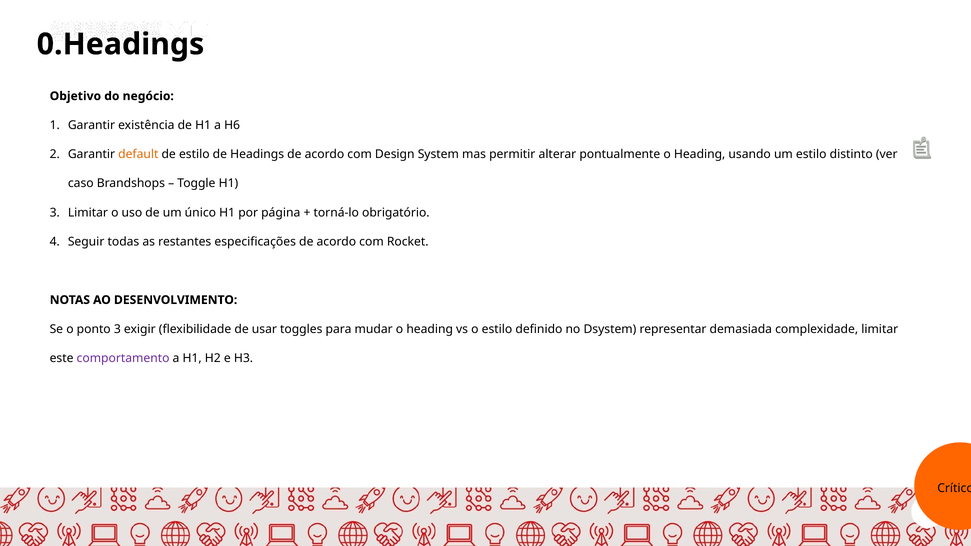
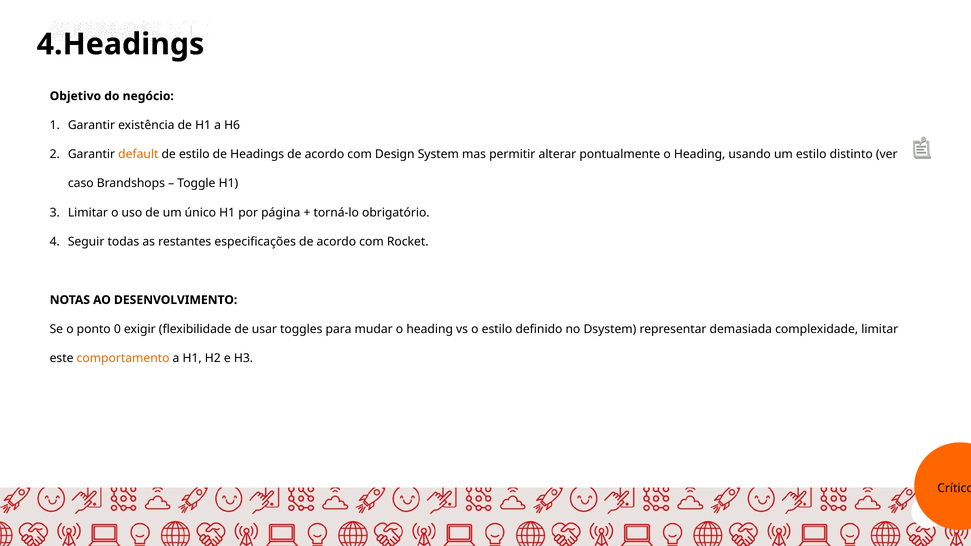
0.Headings: 0.Headings -> 4.Headings (120, 44)
ponto 3: 3 -> 0 (117, 329)
comportamento colour: purple -> orange (123, 358)
